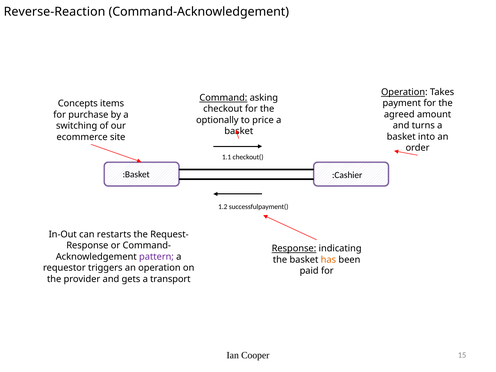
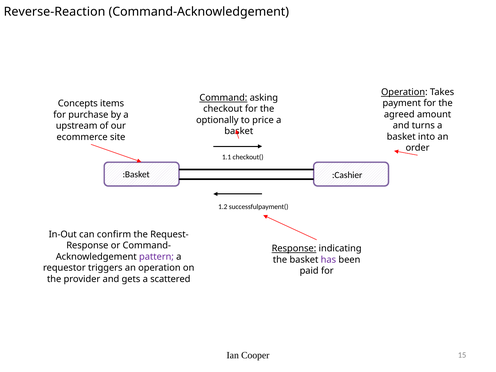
switching: switching -> upstream (77, 126)
restarts: restarts -> confirm (114, 234)
has colour: orange -> purple (328, 260)
transport: transport -> scattered (170, 279)
